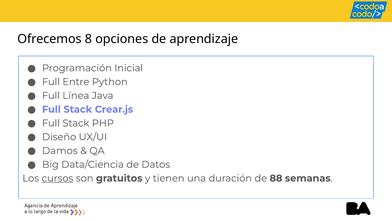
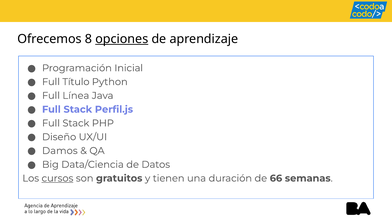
opciones underline: none -> present (122, 39)
Entre: Entre -> Título (76, 82)
Crear.js: Crear.js -> Perfil.js (114, 109)
88: 88 -> 66 (276, 178)
